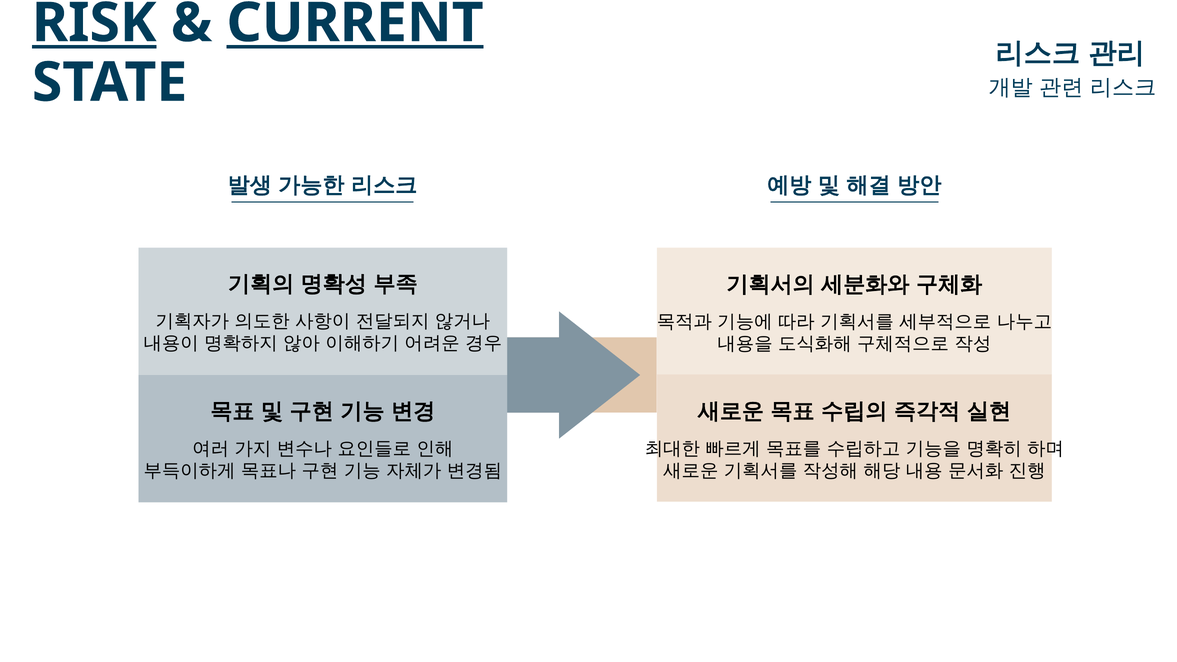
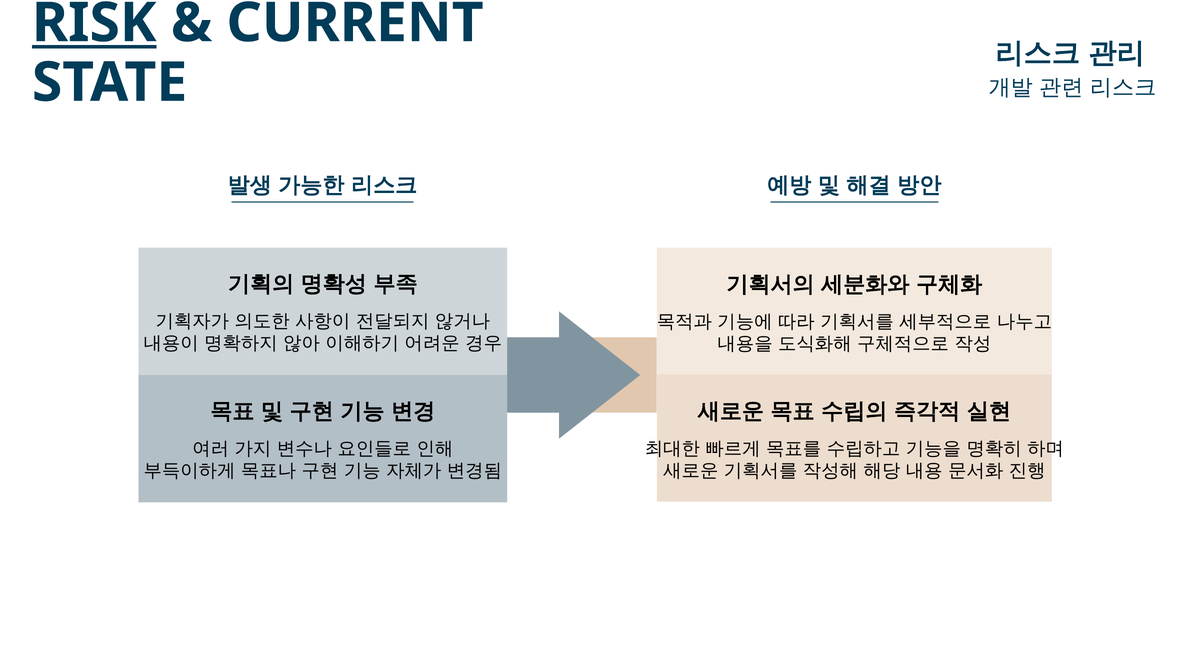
CURRENT underline: present -> none (355, 23)
